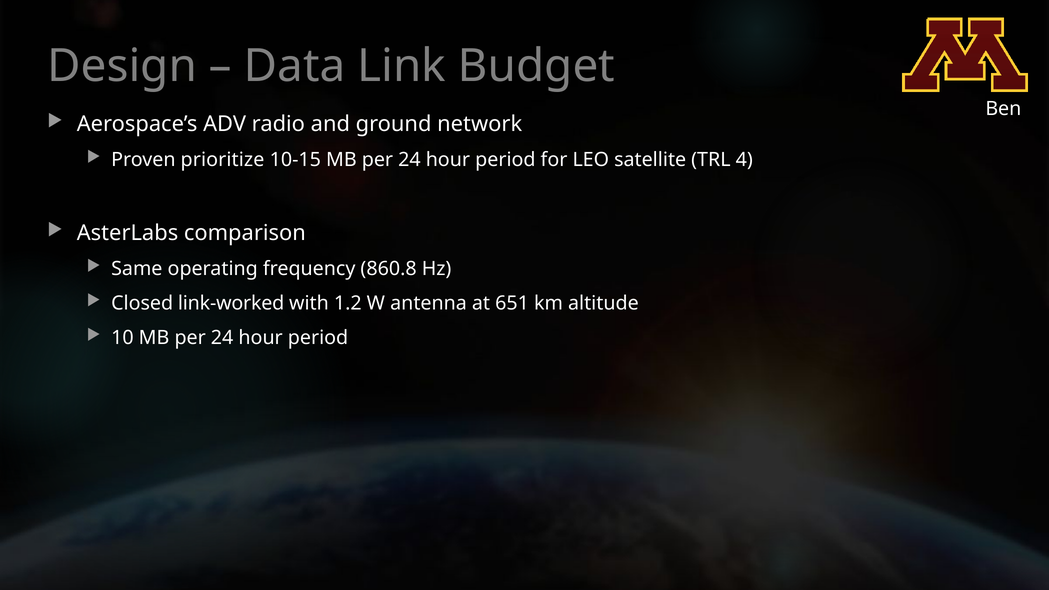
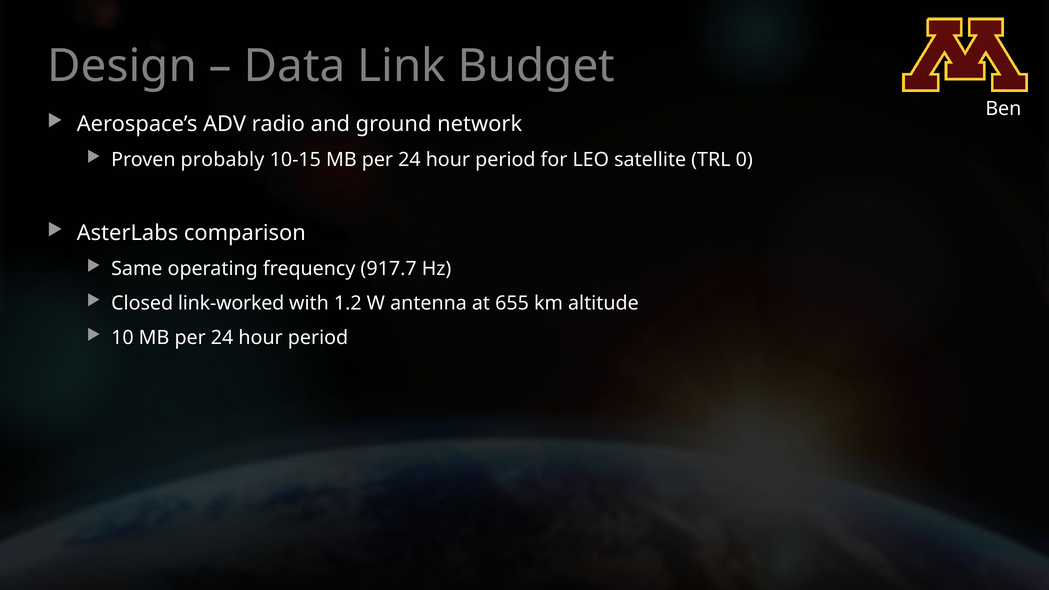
prioritize: prioritize -> probably (222, 160)
4: 4 -> 0 (744, 160)
860.8: 860.8 -> 917.7 (389, 269)
651: 651 -> 655 (512, 303)
